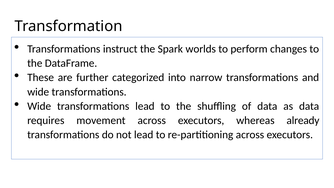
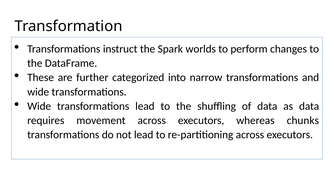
already: already -> chunks (303, 120)
